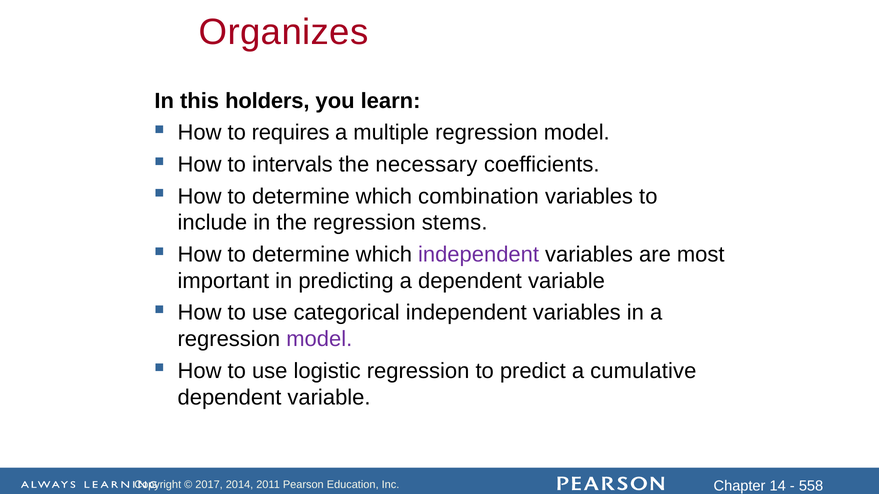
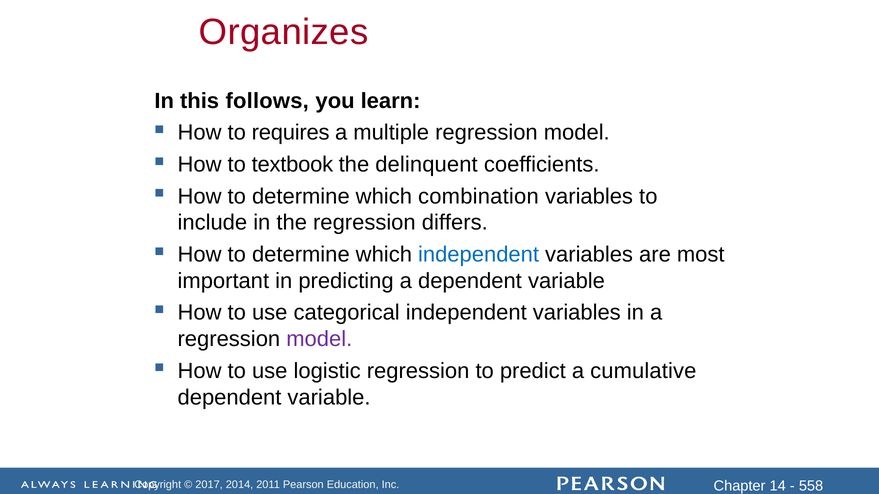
holders: holders -> follows (267, 101)
intervals: intervals -> textbook (292, 165)
necessary: necessary -> delinquent (426, 165)
stems: stems -> differs (455, 223)
independent colour: purple -> blue (479, 255)
